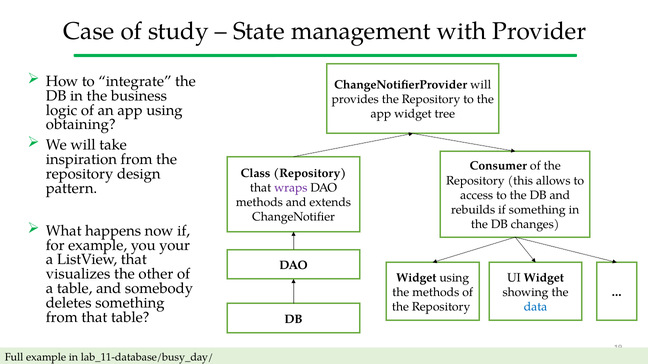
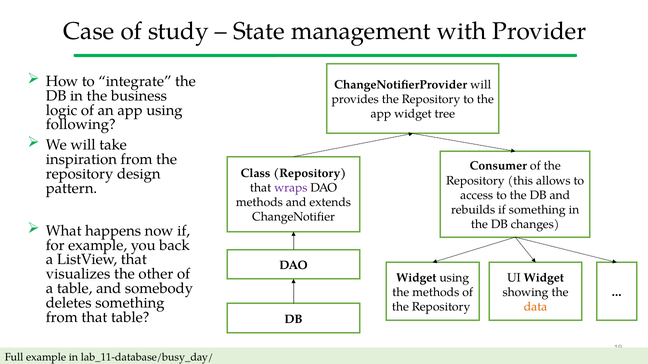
obtaining: obtaining -> following (81, 125)
your: your -> back (174, 245)
data colour: blue -> orange (536, 307)
